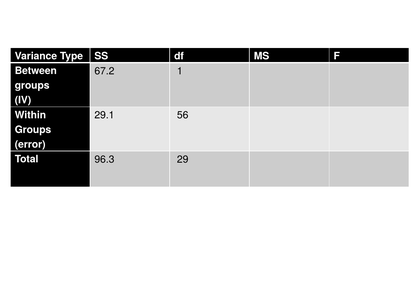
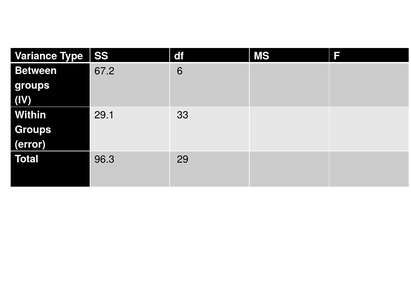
1: 1 -> 6 (180, 71)
56: 56 -> 33 (183, 115)
